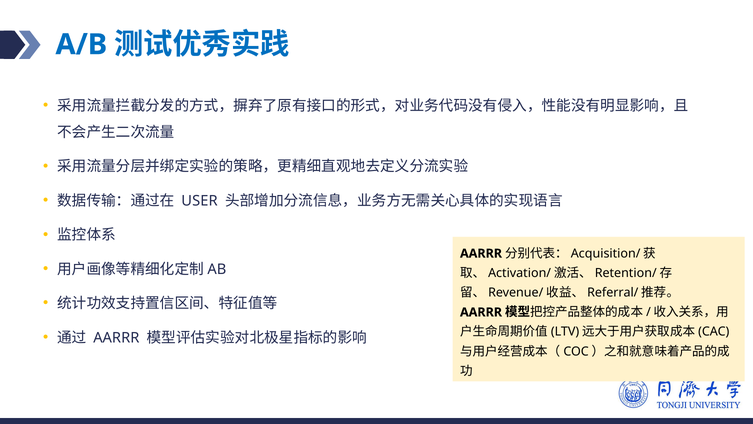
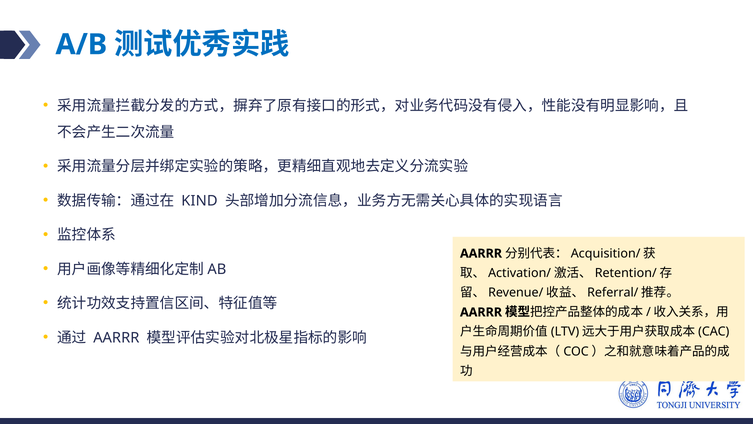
USER: USER -> KIND (199, 200)
